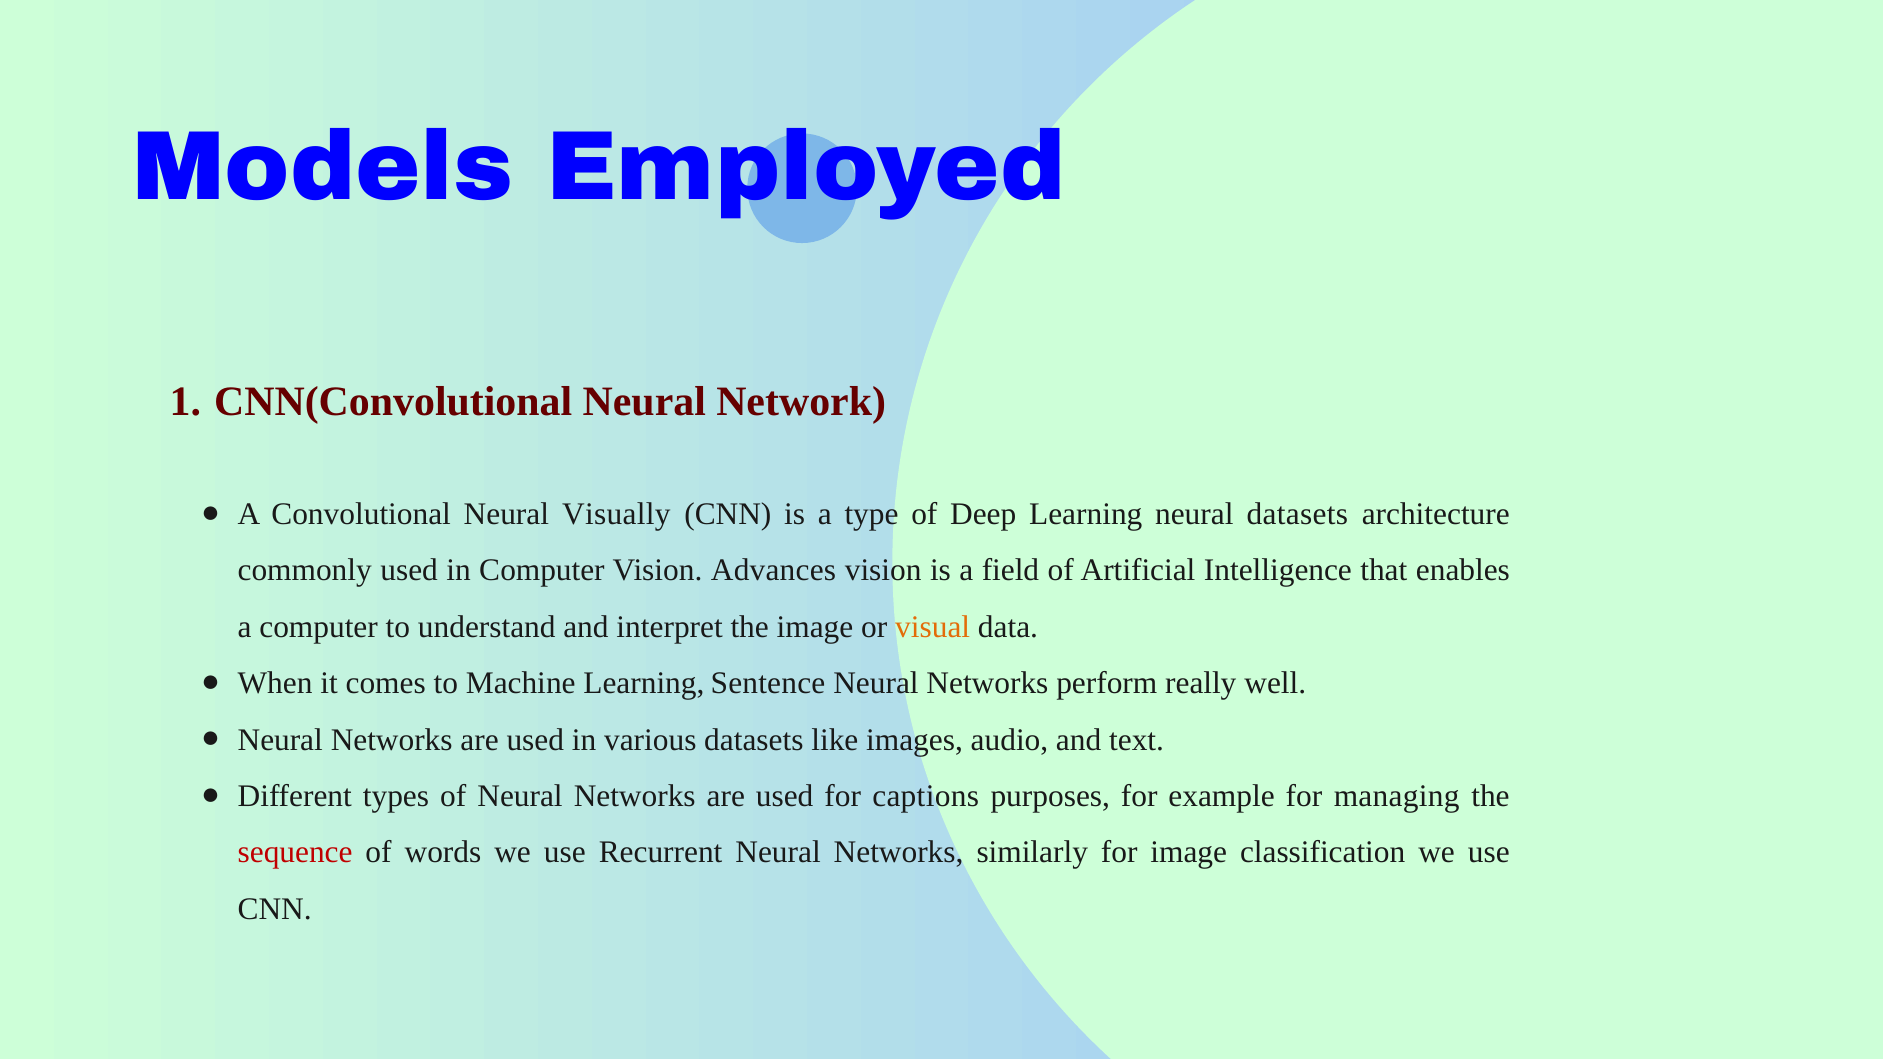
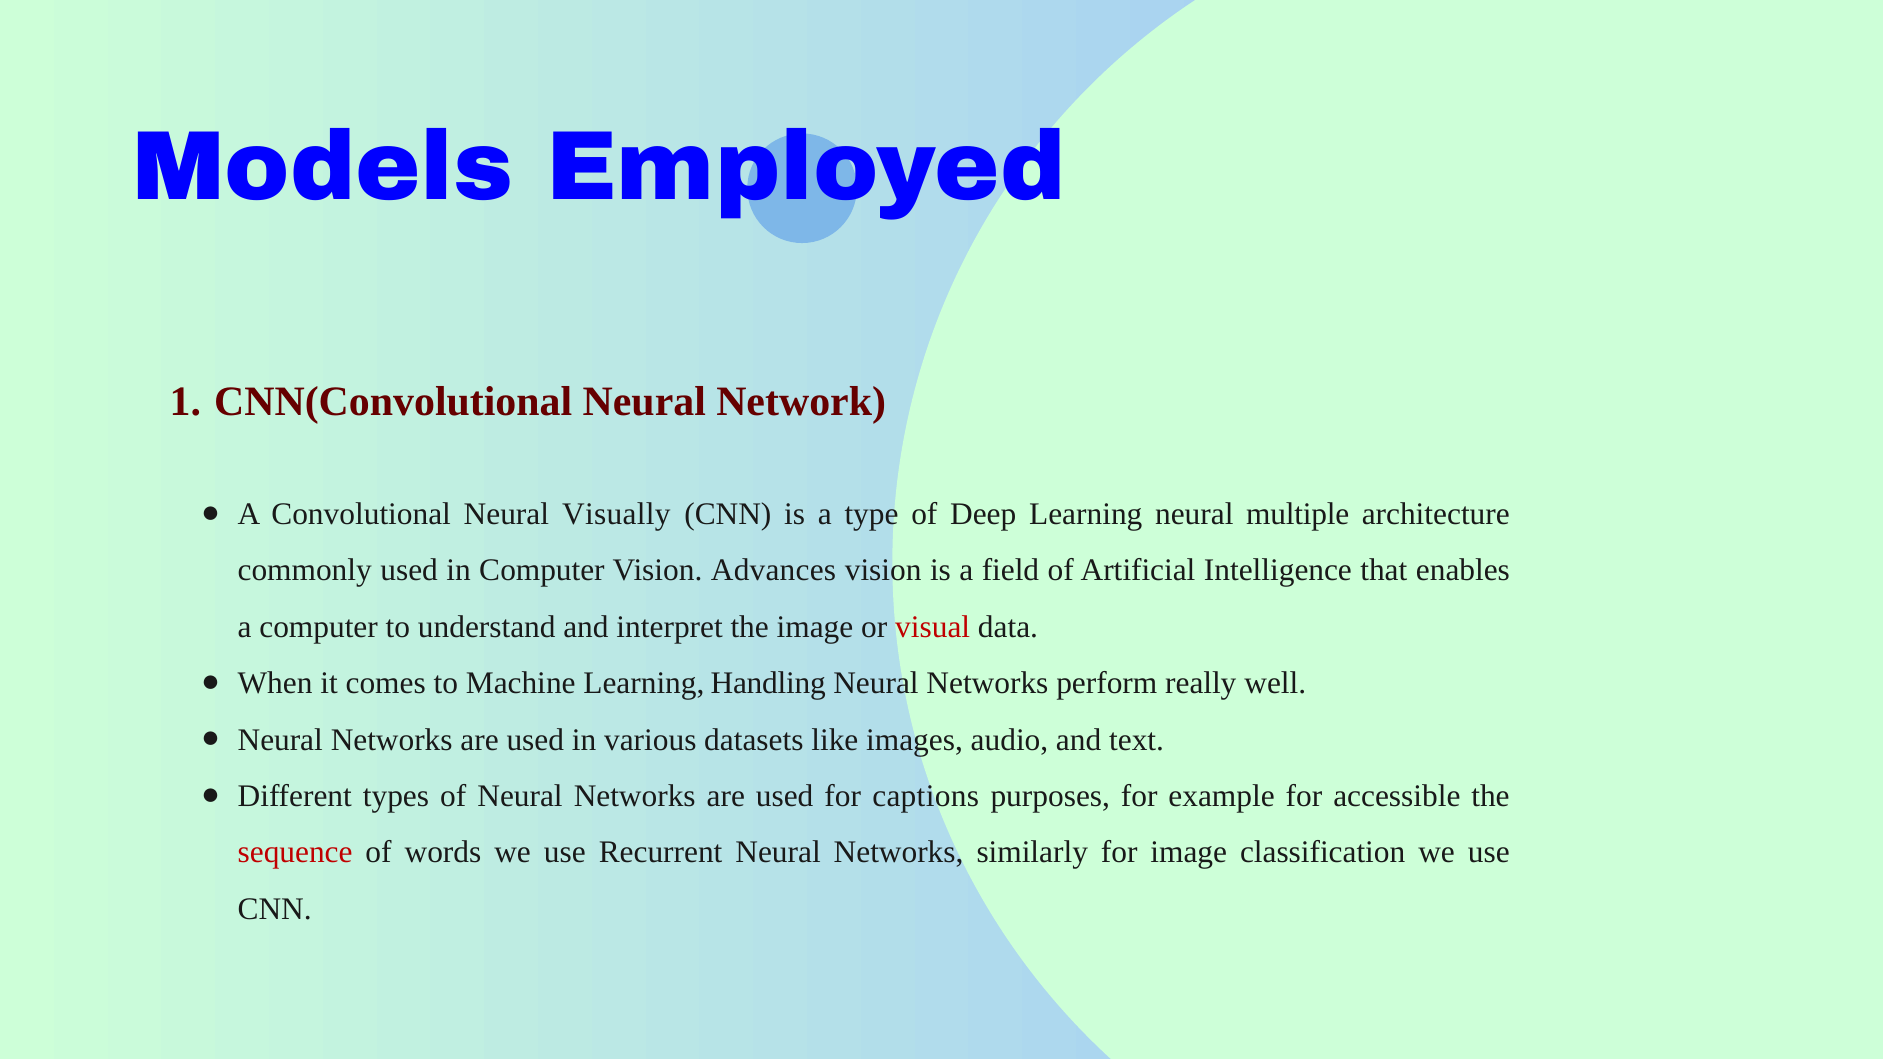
neural datasets: datasets -> multiple (1298, 514)
visual colour: orange -> red (933, 627)
Sentence: Sentence -> Handling (768, 683)
managing: managing -> accessible (1397, 796)
